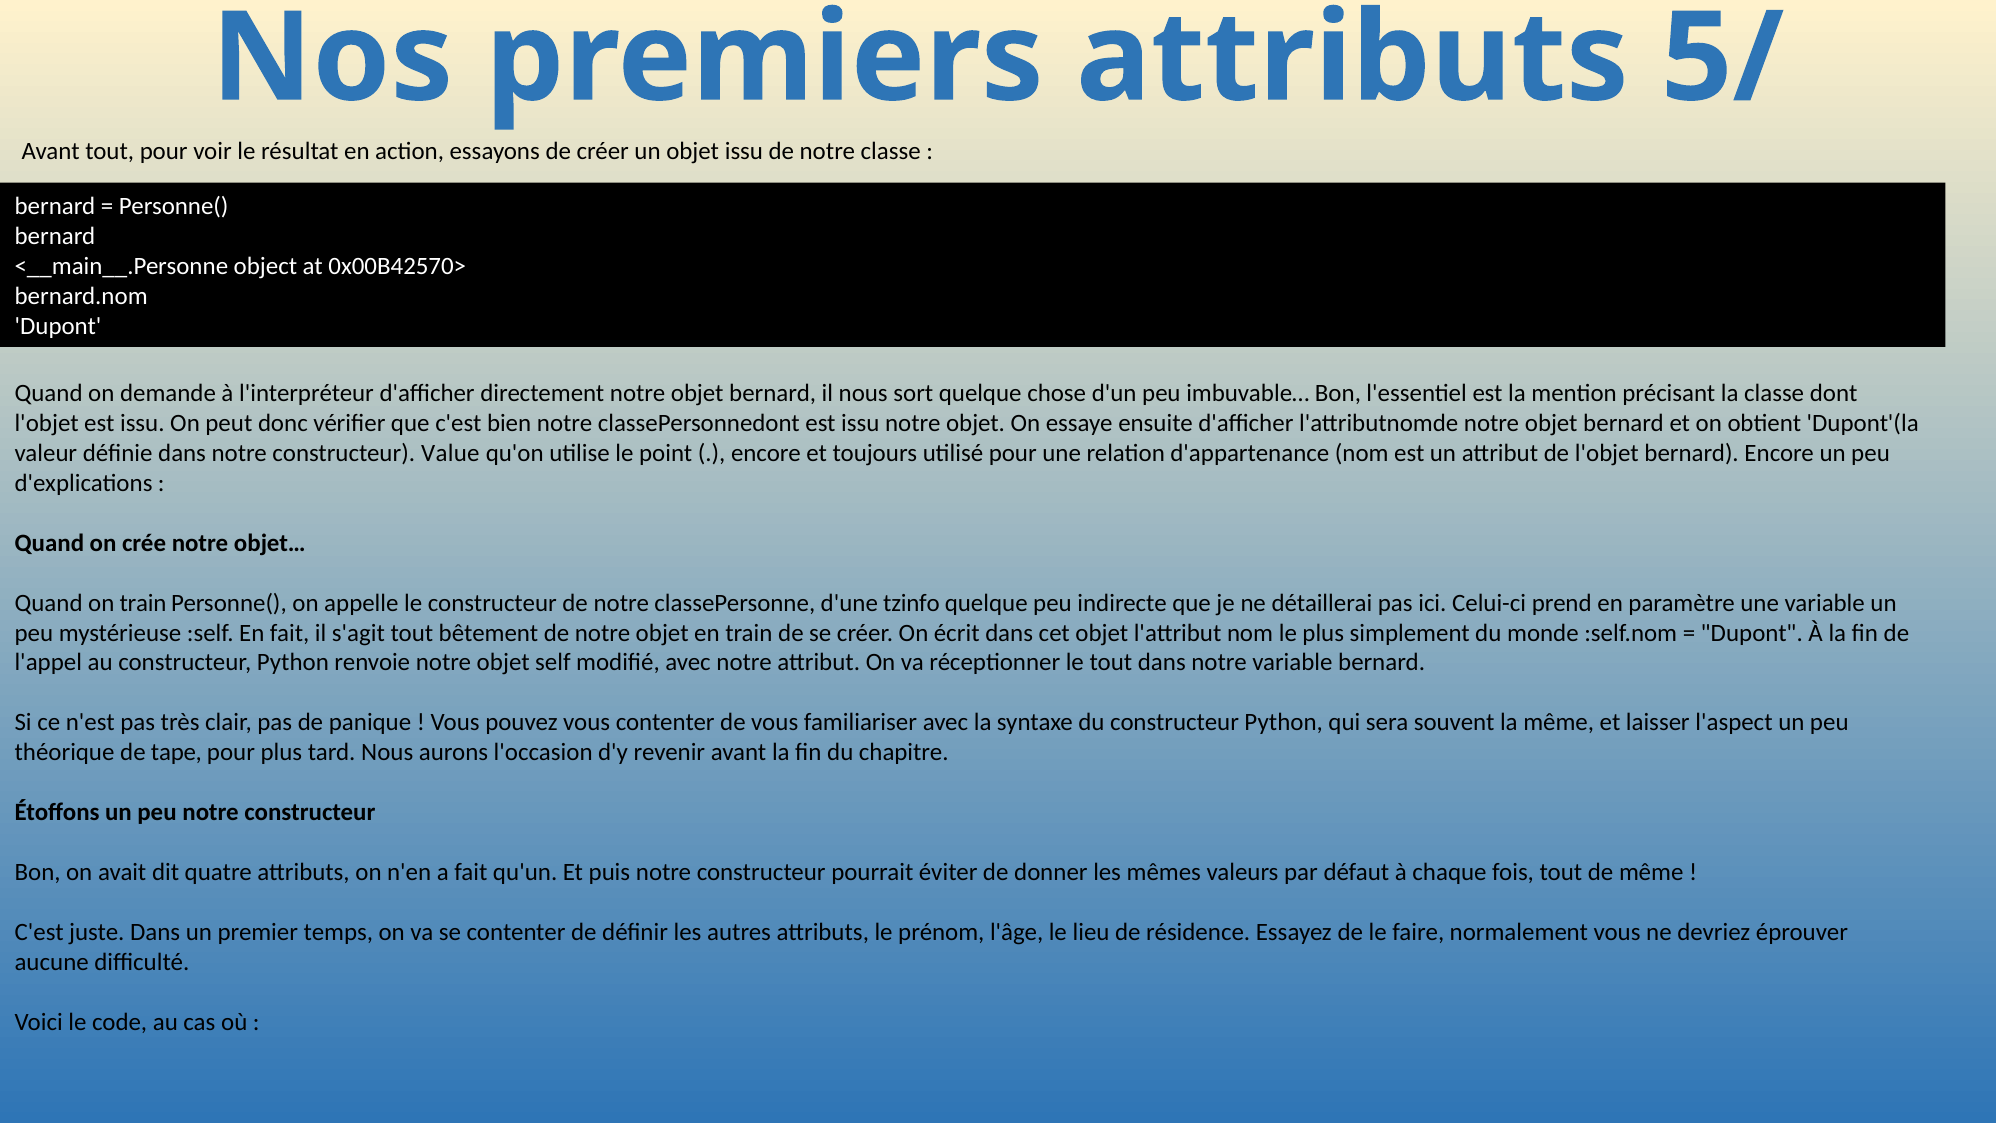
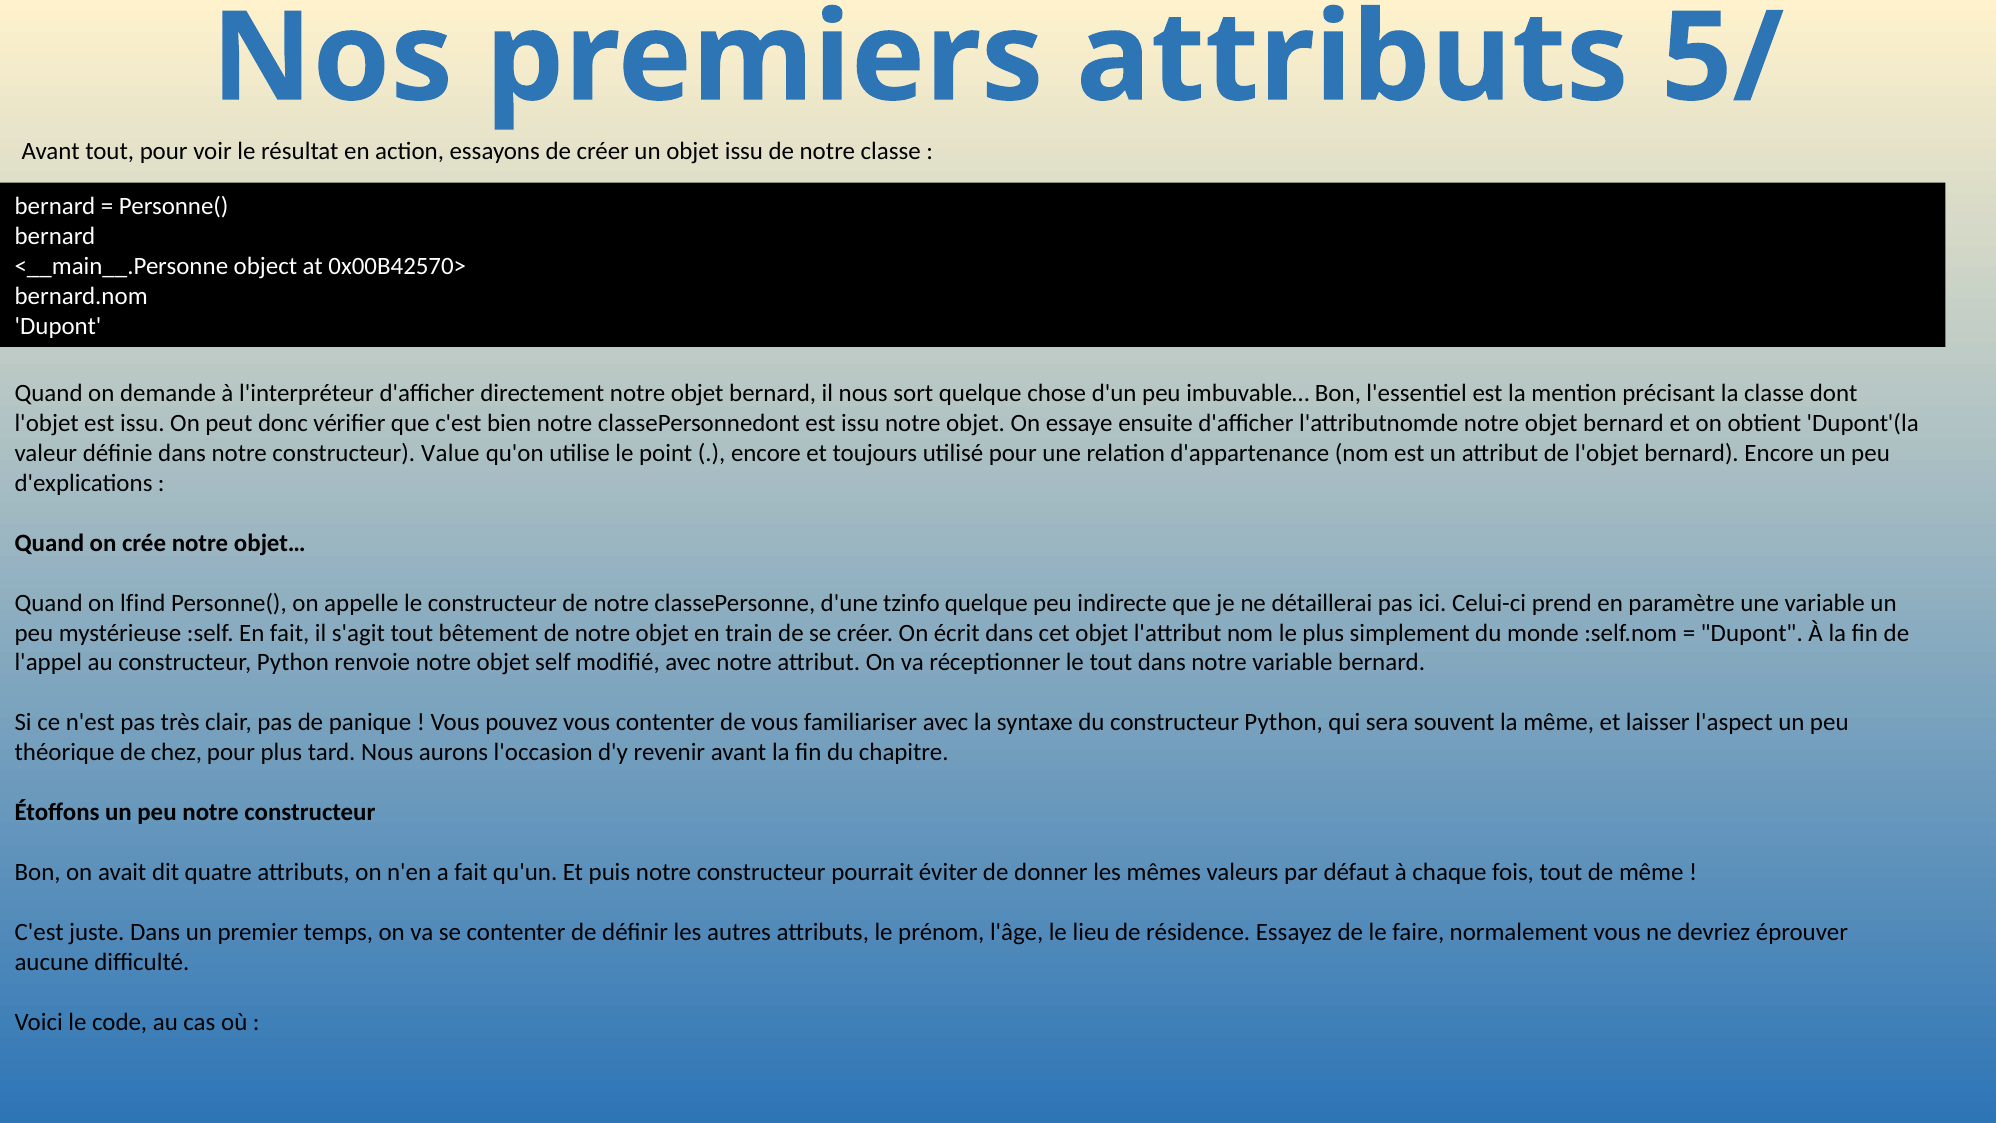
on train: train -> lfind (143, 603)
tape: tape -> chez (176, 752)
